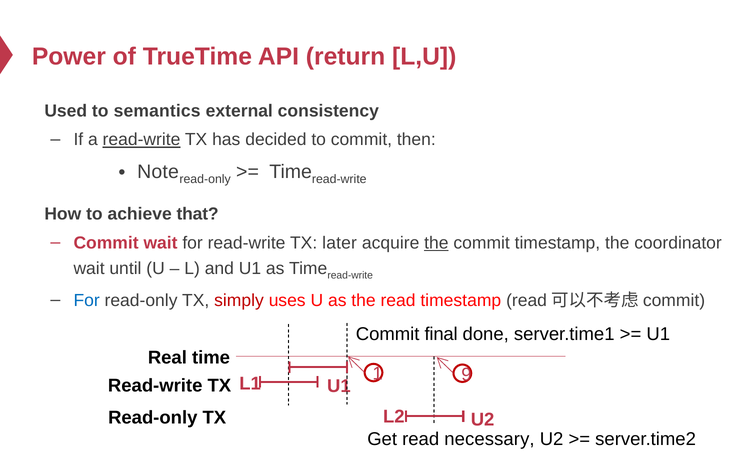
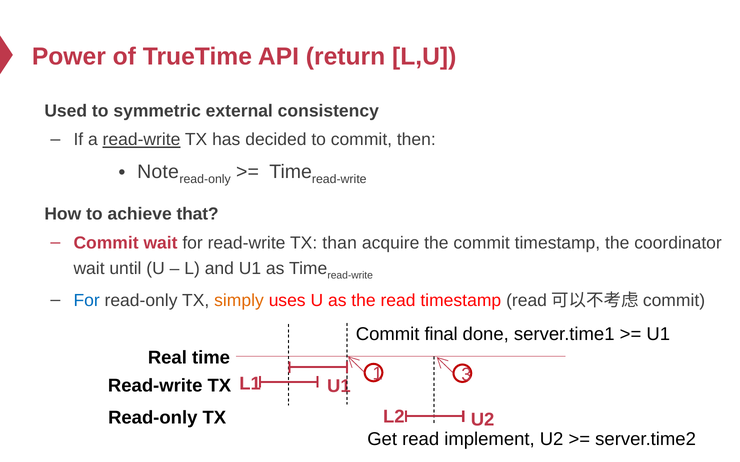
semantics: semantics -> symmetric (157, 111)
later: later -> than (340, 243)
the underline: present -> none (436, 243)
simply colour: red -> orange (239, 301)
9: 9 -> 3 (466, 375)
necessary: necessary -> implement (490, 440)
